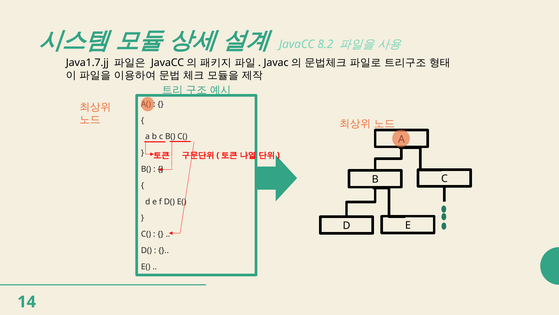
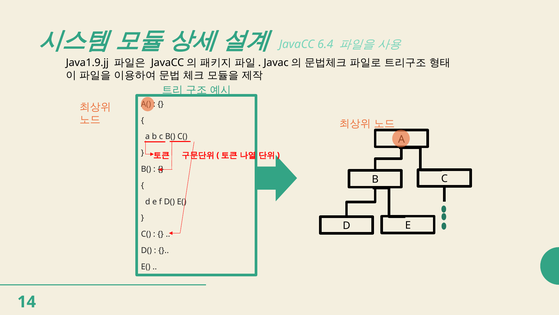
8.2: 8.2 -> 6.4 (325, 44)
Java1.7.jj: Java1.7.jj -> Java1.9.jj (87, 63)
